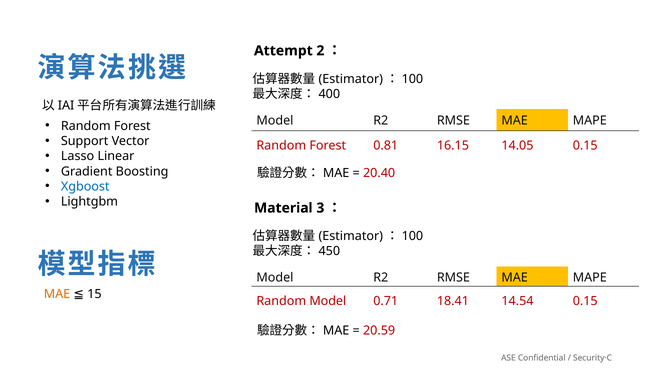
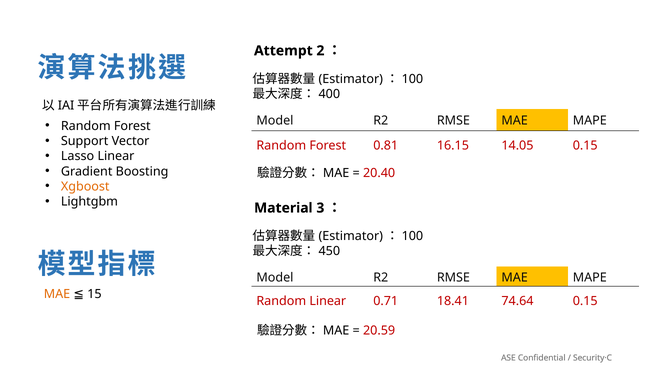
Xgboost colour: blue -> orange (85, 186)
Random Model: Model -> Linear (328, 301)
14.54: 14.54 -> 74.64 (517, 301)
